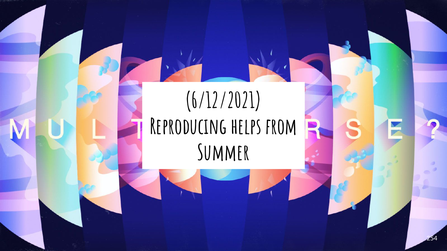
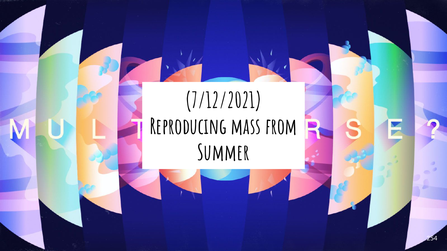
6/12/2021: 6/12/2021 -> 7/12/2021 (223, 101)
helps: helps -> mass (246, 127)
